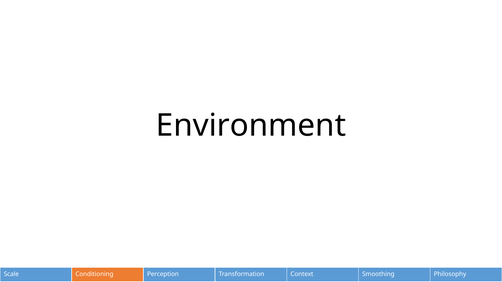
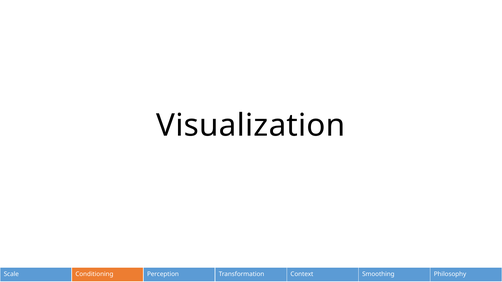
Environment: Environment -> Visualization (251, 125)
